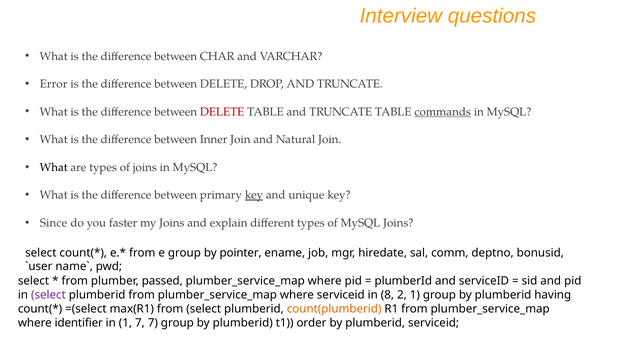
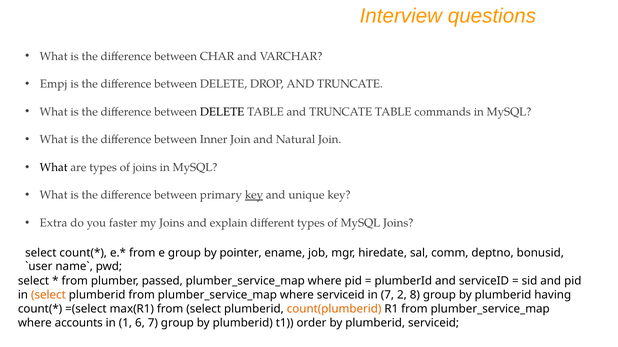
Error: Error -> Empj (54, 84)
DELETE colour: red -> black (222, 112)
commands underline: present -> none (443, 112)
Since: Since -> Extra (54, 223)
select colour: purple -> orange (48, 295)
in 8: 8 -> 7 (387, 295)
2 1: 1 -> 8 (415, 295)
identifier: identifier -> accounts (79, 323)
1 7: 7 -> 6 (140, 323)
